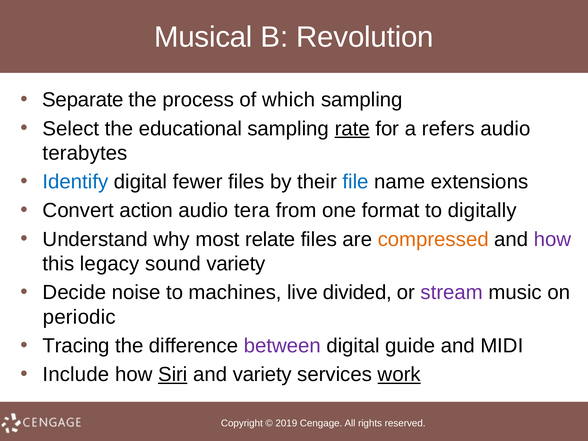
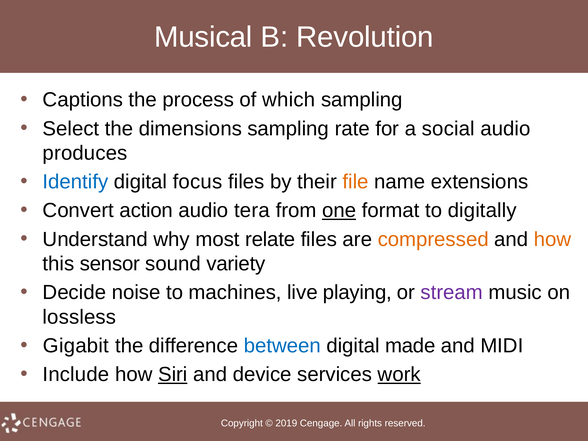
Separate: Separate -> Captions (83, 100)
educational: educational -> dimensions (190, 129)
rate underline: present -> none (352, 129)
refers: refers -> social (448, 129)
terabytes: terabytes -> produces (85, 153)
fewer: fewer -> focus (198, 182)
file colour: blue -> orange (356, 182)
one underline: none -> present (339, 211)
how colour: purple -> orange (553, 239)
legacy: legacy -> sensor (110, 264)
divided: divided -> playing (357, 293)
periodic: periodic -> lossless (79, 317)
Tracing: Tracing -> Gigabit (76, 346)
between colour: purple -> blue (282, 346)
guide: guide -> made (410, 346)
and variety: variety -> device (262, 374)
